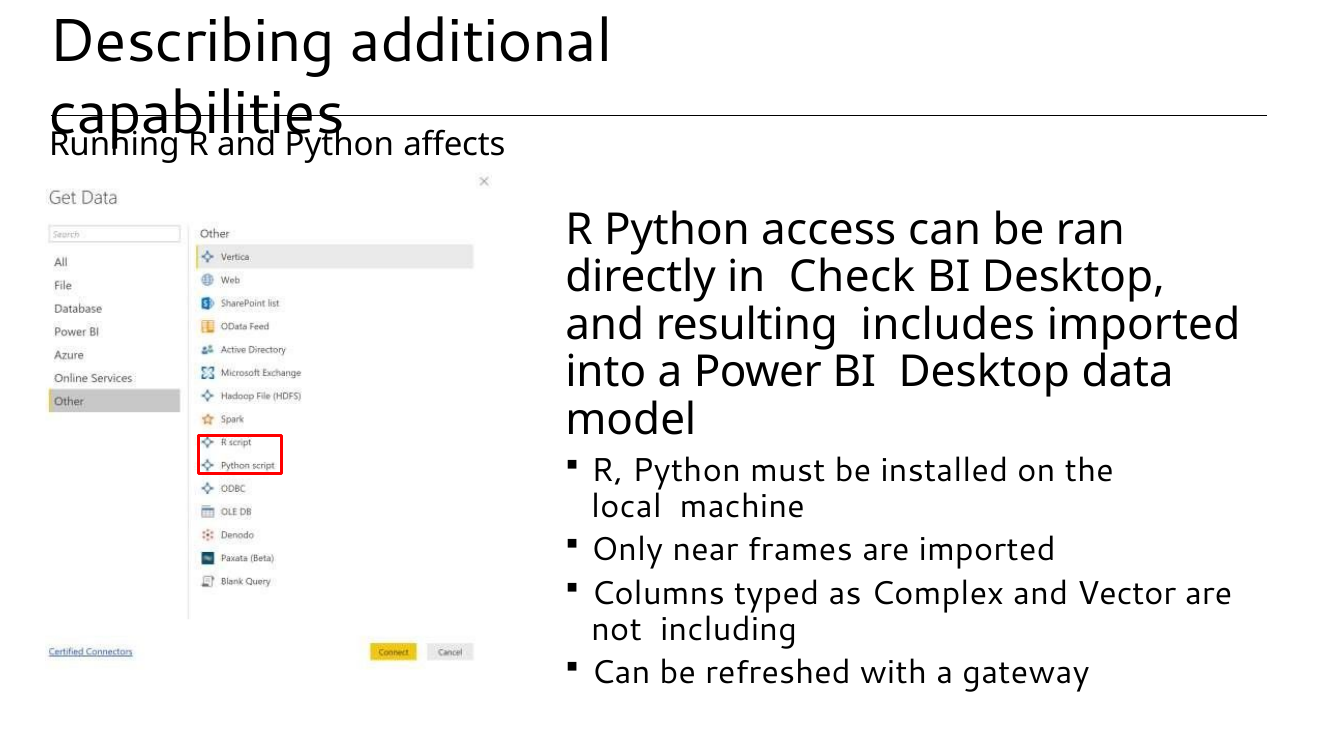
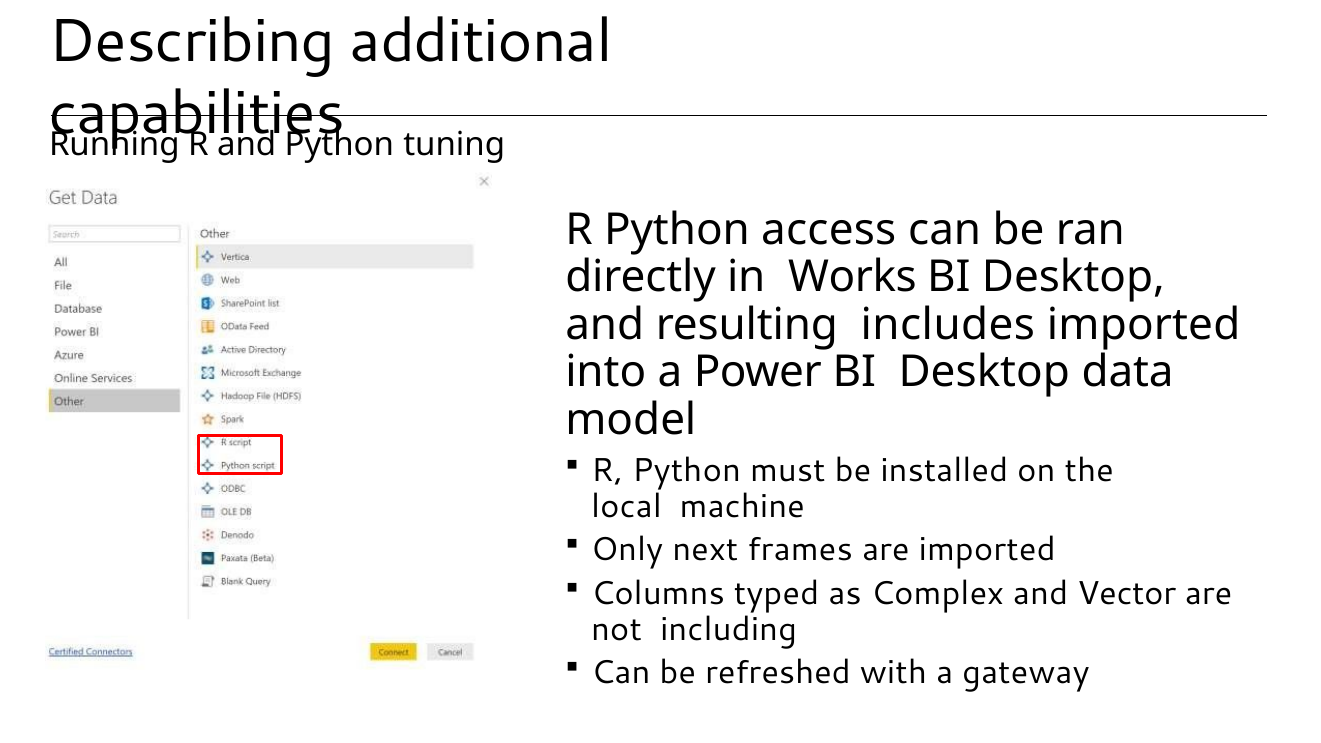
affects: affects -> tuning (454, 144)
Check: Check -> Works (852, 277)
near: near -> next (705, 550)
